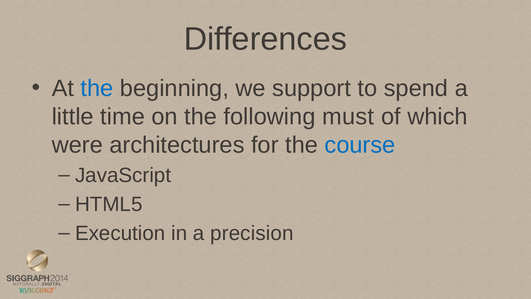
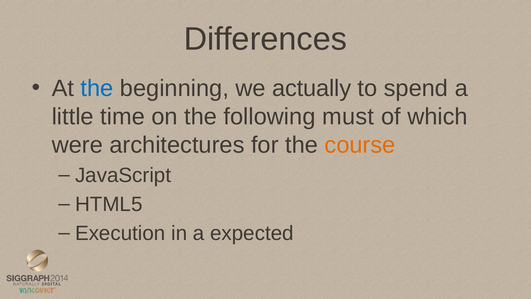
support: support -> actually (312, 88)
course colour: blue -> orange (360, 145)
precision: precision -> expected (252, 233)
